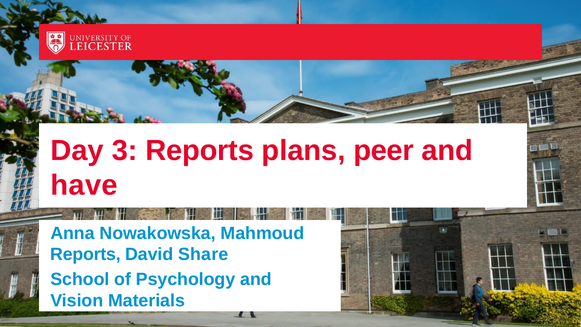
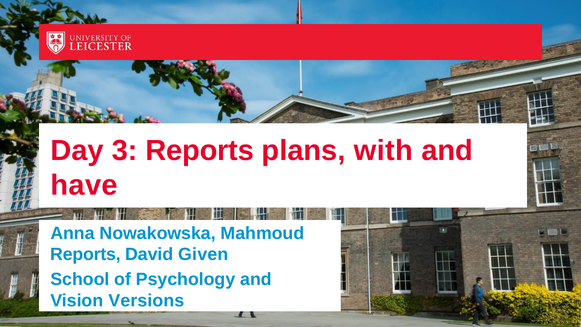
peer: peer -> with (383, 150)
Share: Share -> Given (203, 254)
Materials: Materials -> Versions (146, 300)
